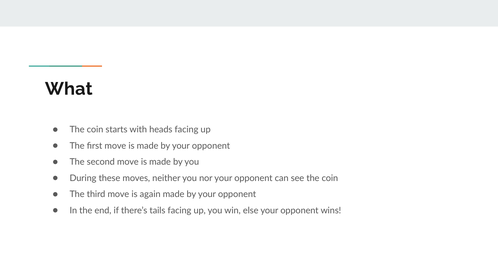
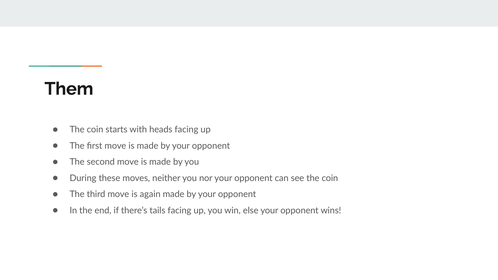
What: What -> Them (69, 89)
